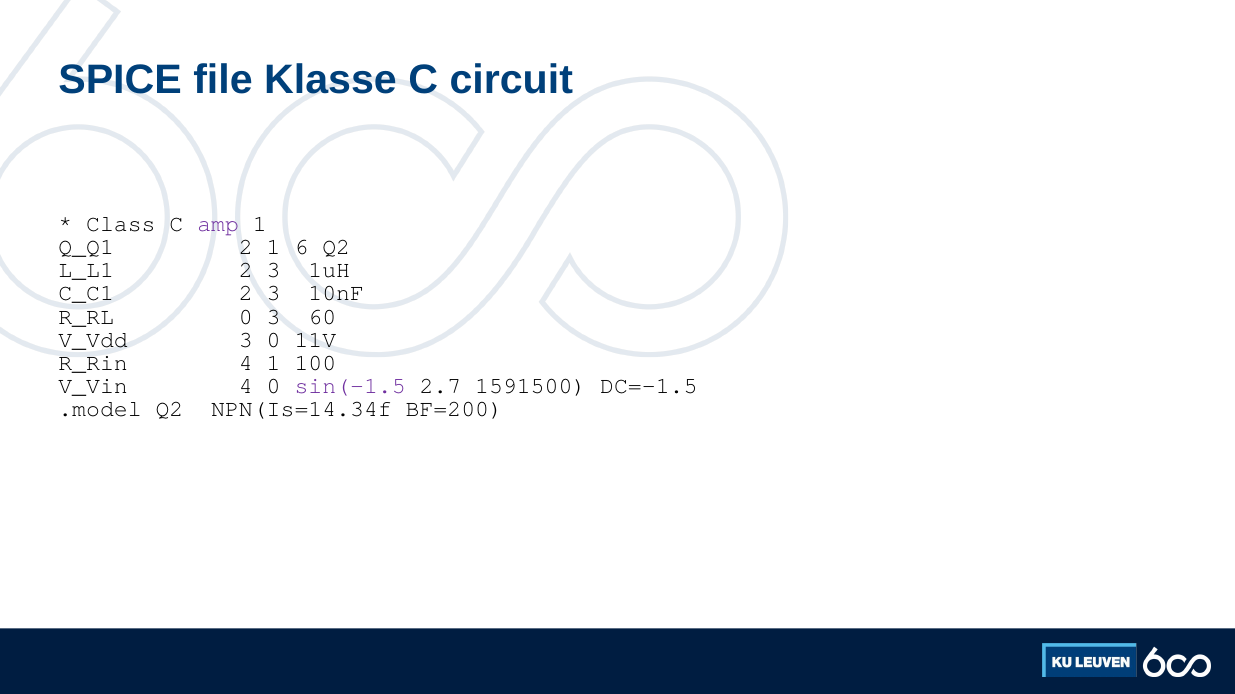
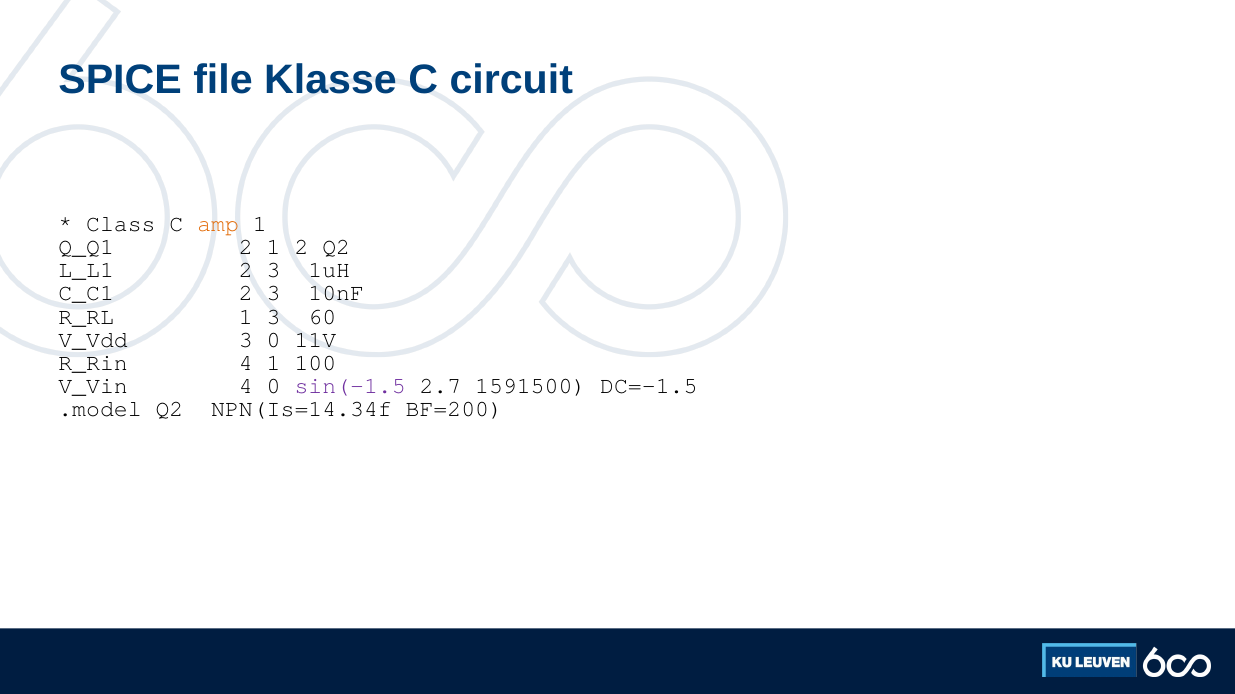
amp colour: purple -> orange (218, 224)
1 6: 6 -> 2 (301, 247)
R_RL 0: 0 -> 1 (246, 317)
